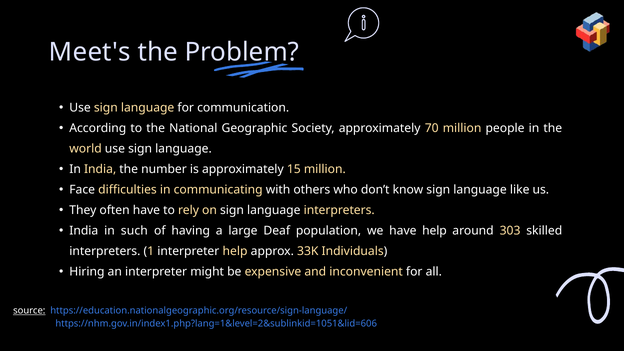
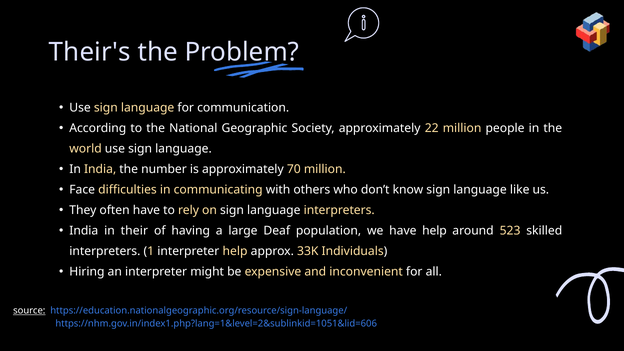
Meet's: Meet's -> Their's (90, 52)
70: 70 -> 22 (432, 128)
15: 15 -> 70 (294, 169)
such: such -> their (134, 231)
303: 303 -> 523 (510, 231)
